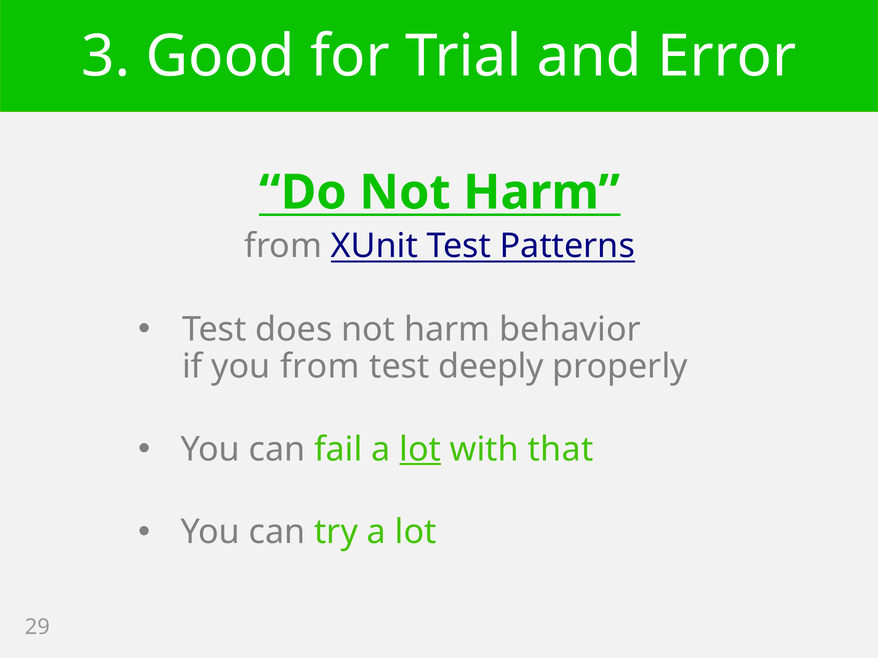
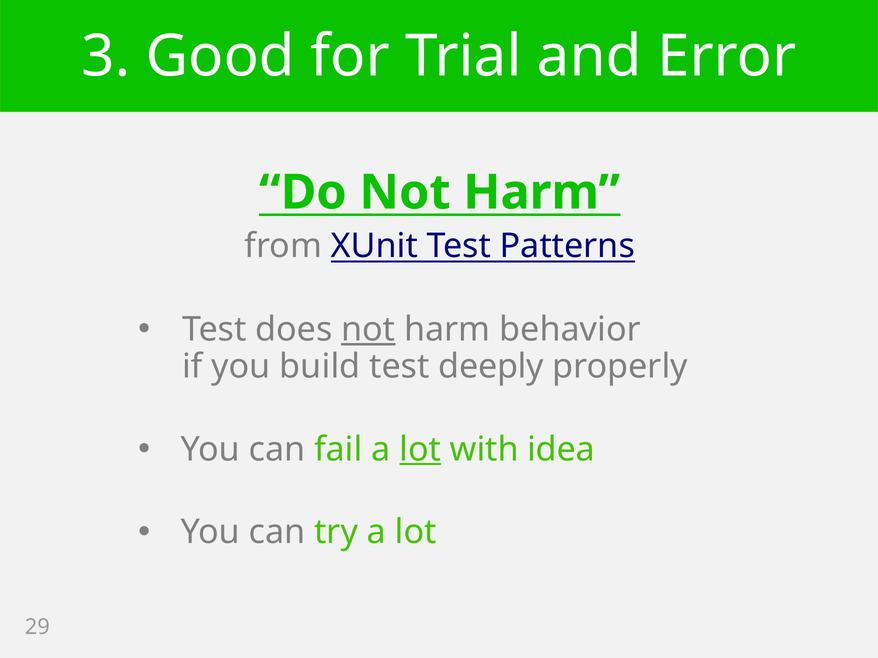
not underline: none -> present (368, 330)
you from: from -> build (320, 367)
that: that -> idea (561, 450)
